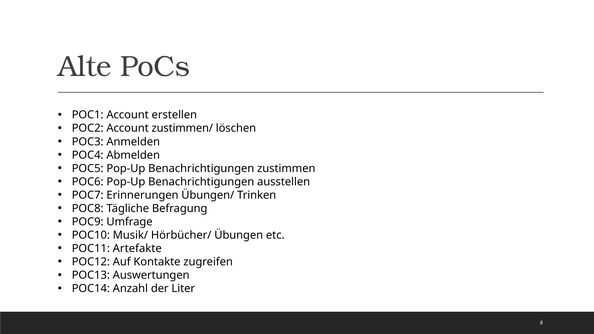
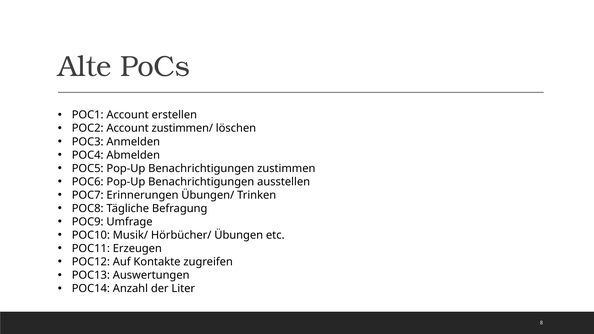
Artefakte: Artefakte -> Erzeugen (137, 249)
